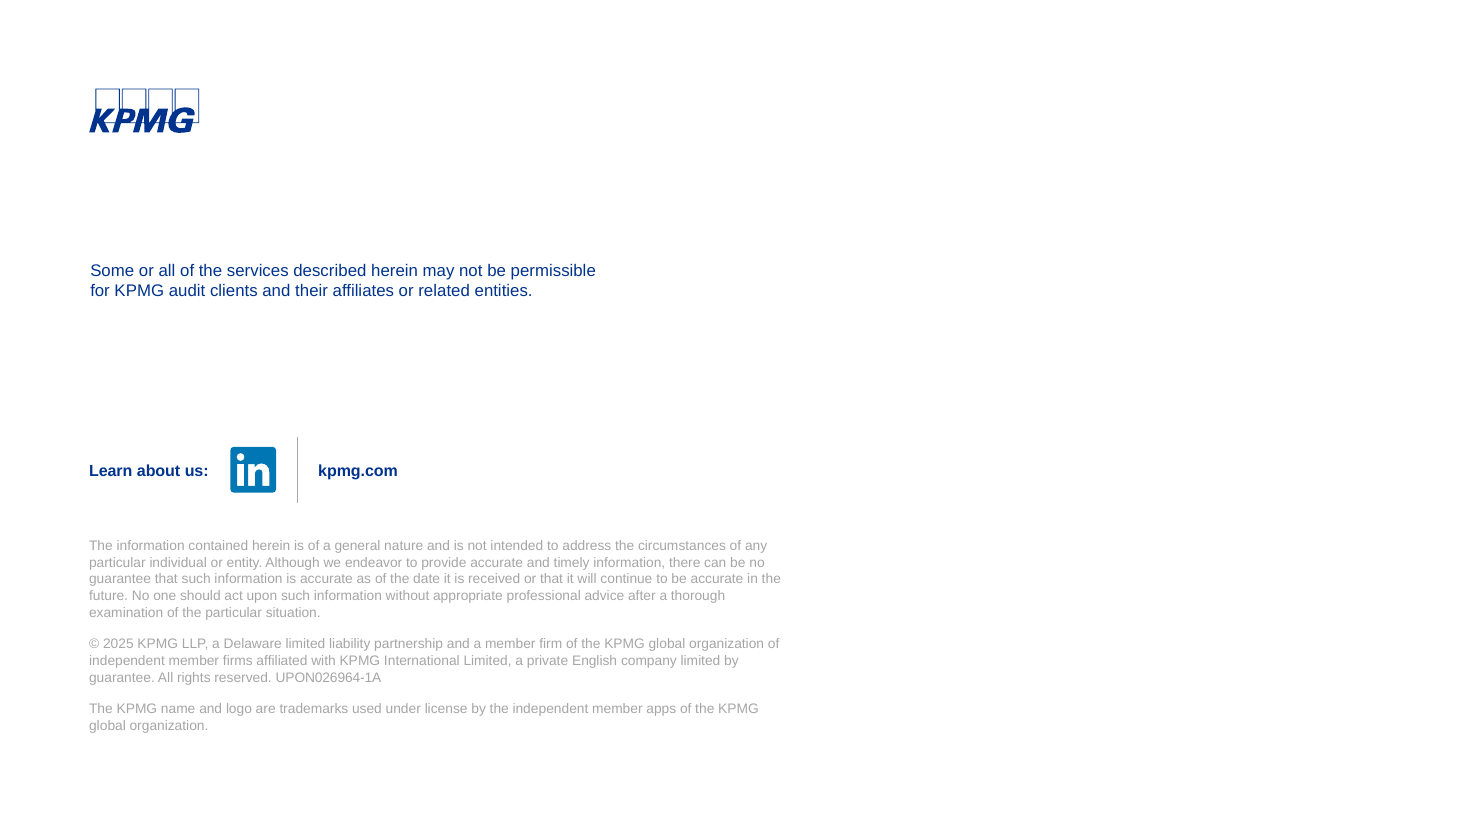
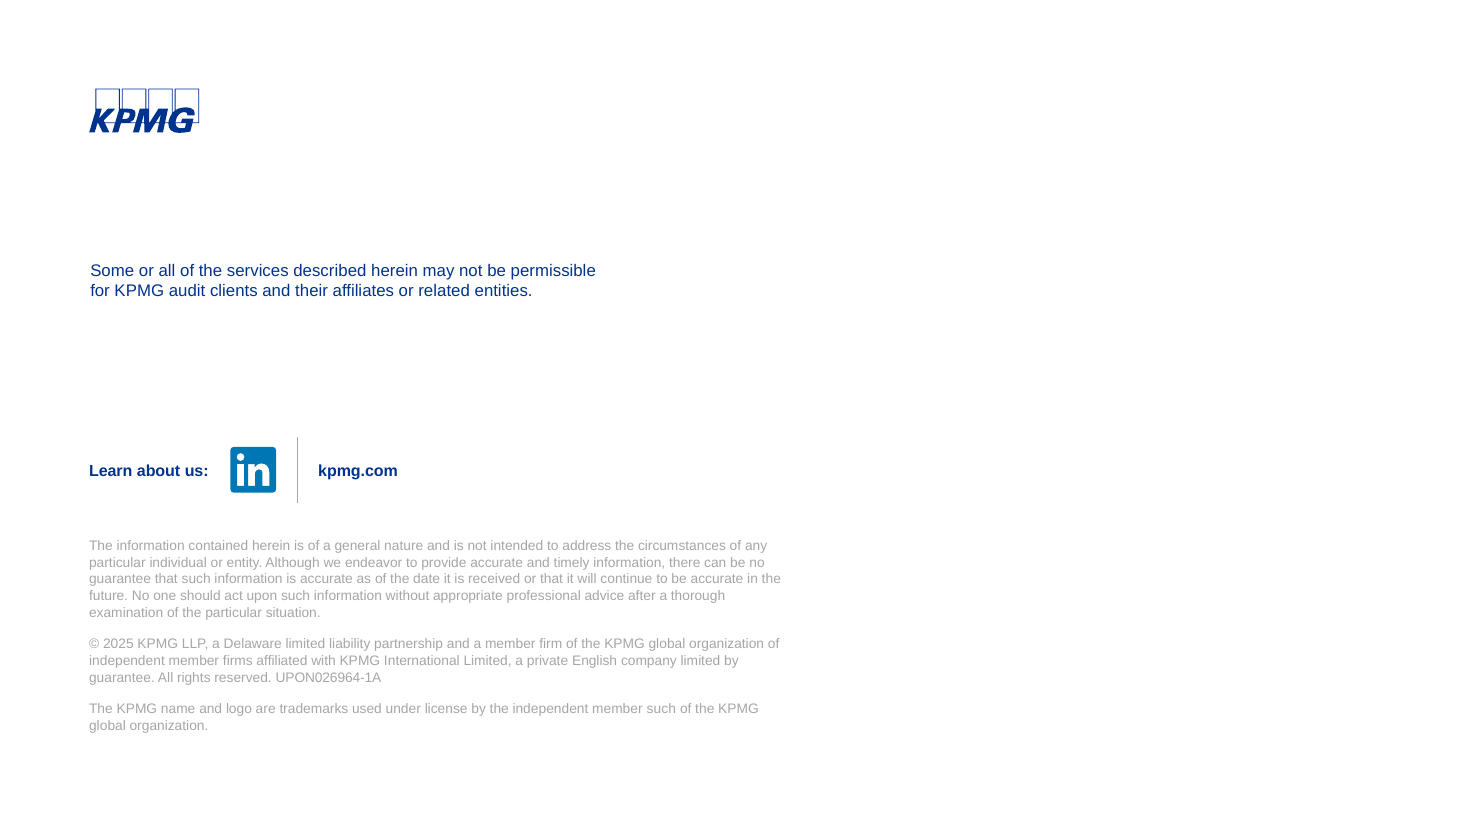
member apps: apps -> such (661, 709)
